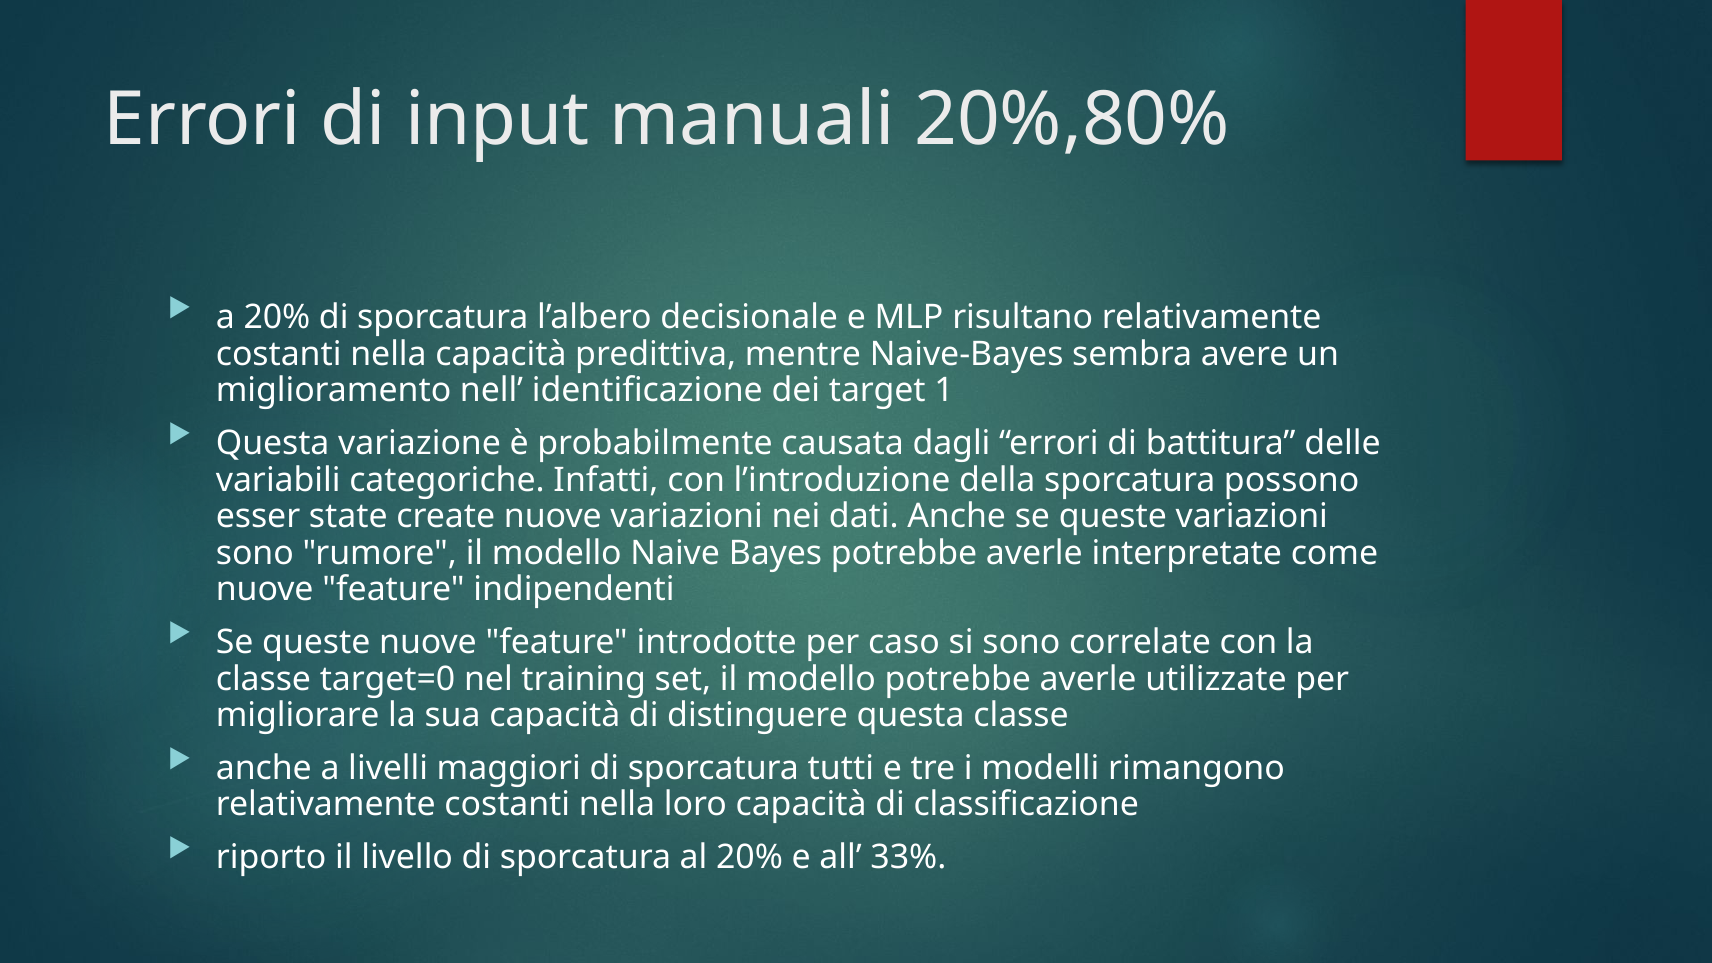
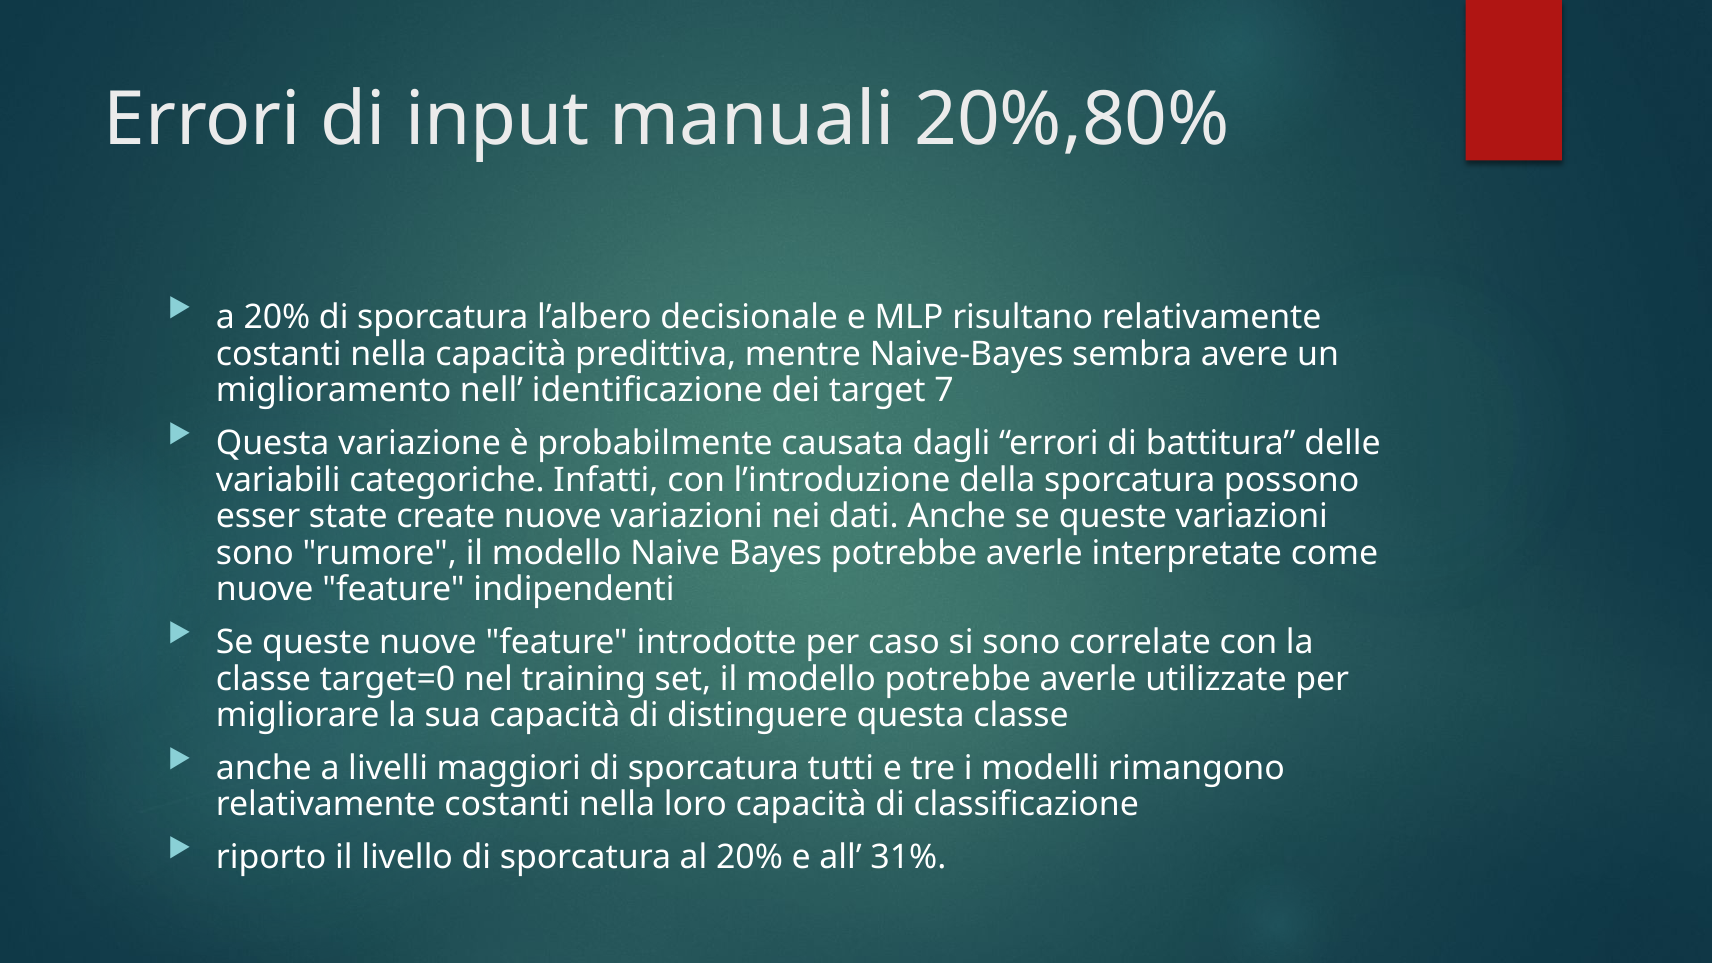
1: 1 -> 7 (944, 391)
33%: 33% -> 31% (908, 857)
